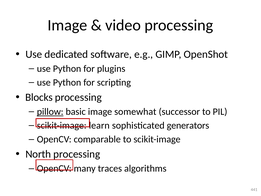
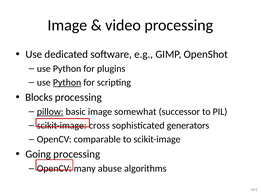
Python underline: none -> present (67, 82)
learn: learn -> cross (99, 125)
North: North -> Going (38, 154)
traces: traces -> abuse (110, 168)
